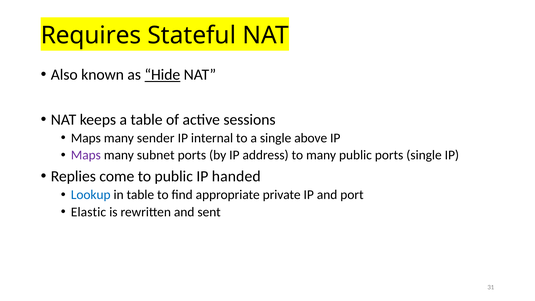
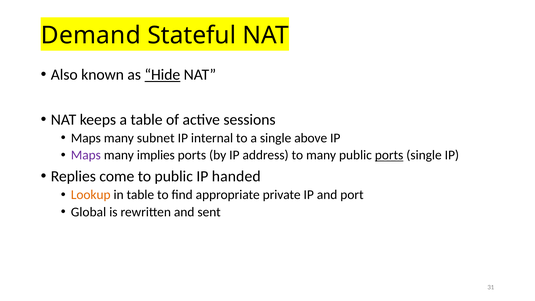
Requires: Requires -> Demand (91, 35)
sender: sender -> subnet (156, 138)
subnet: subnet -> implies (156, 155)
ports underline: none -> present (389, 155)
Lookup colour: blue -> orange (91, 195)
Elastic: Elastic -> Global (89, 212)
